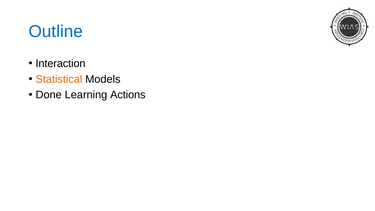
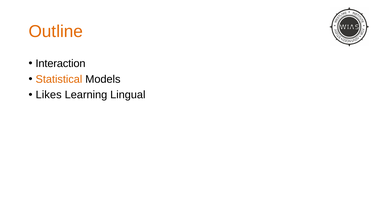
Outline colour: blue -> orange (56, 32)
Done: Done -> Likes (49, 95)
Actions: Actions -> Lingual (128, 95)
